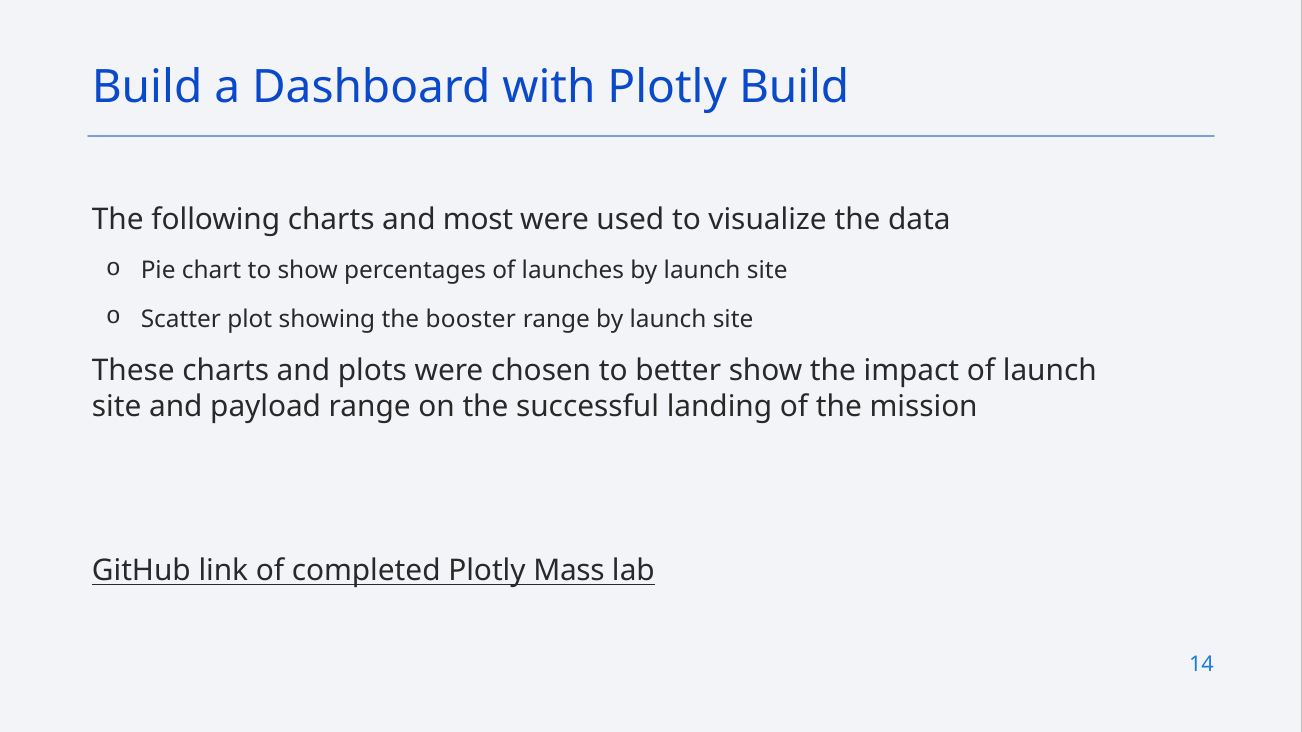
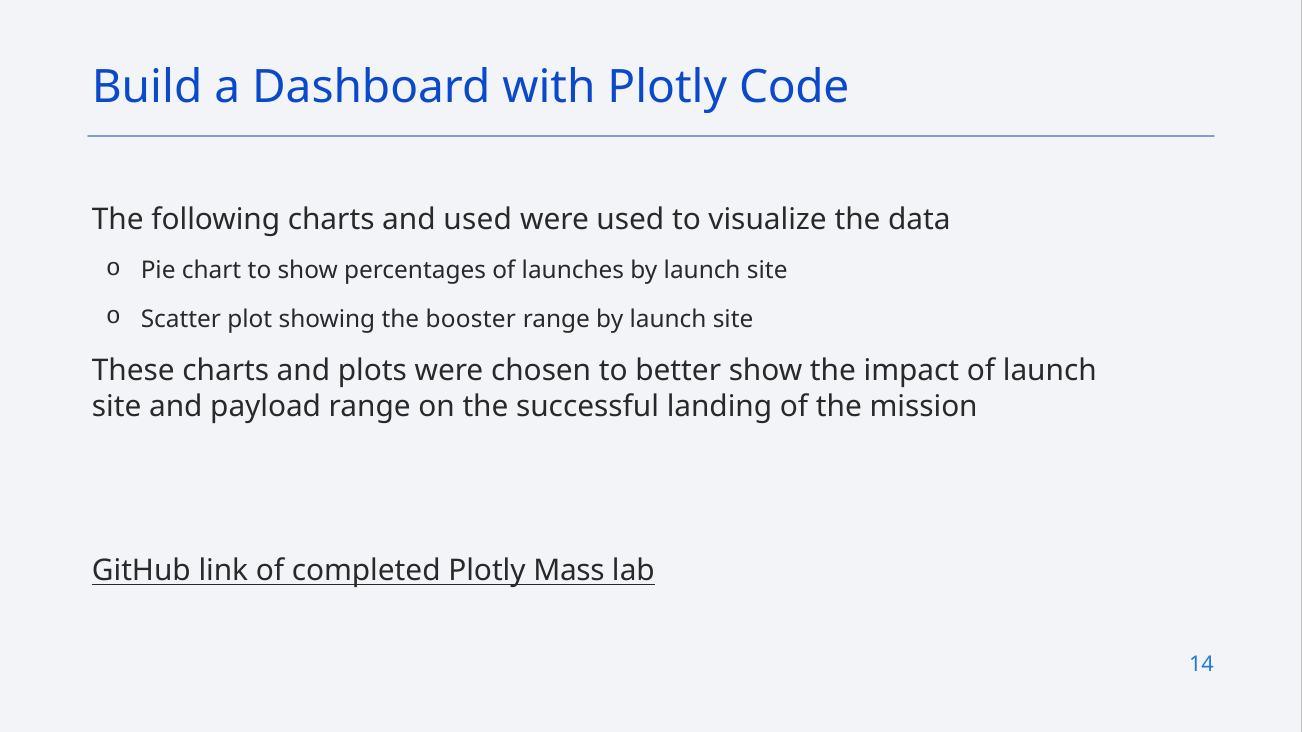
Plotly Build: Build -> Code (794, 87)
and most: most -> used (478, 220)
